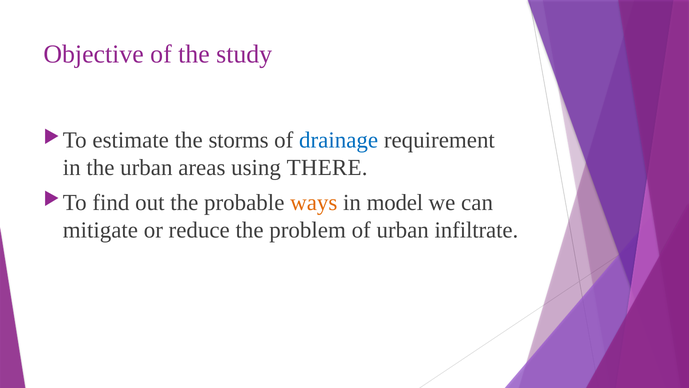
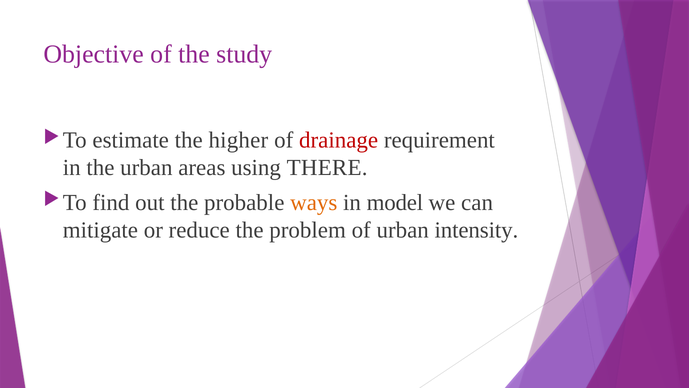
storms: storms -> higher (238, 140)
drainage colour: blue -> red (339, 140)
infiltrate: infiltrate -> intensity (476, 230)
